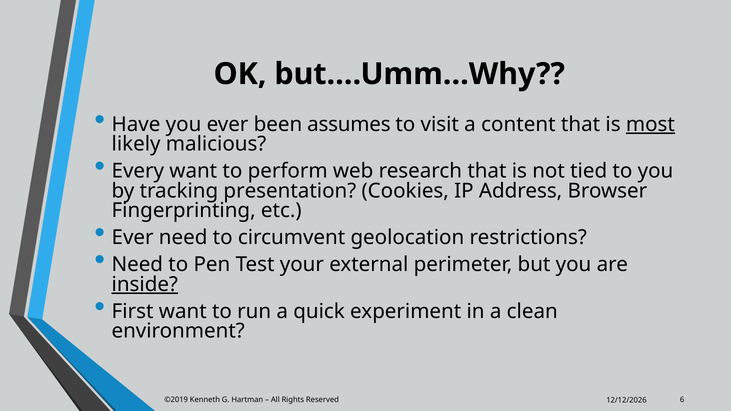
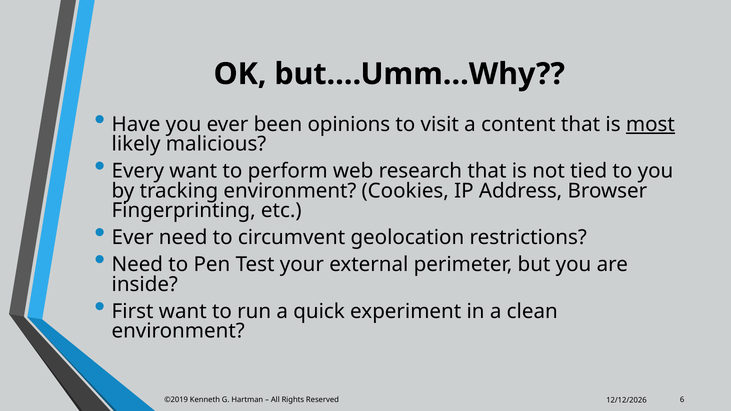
assumes: assumes -> opinions (349, 124)
tracking presentation: presentation -> environment (290, 191)
inside underline: present -> none (145, 284)
